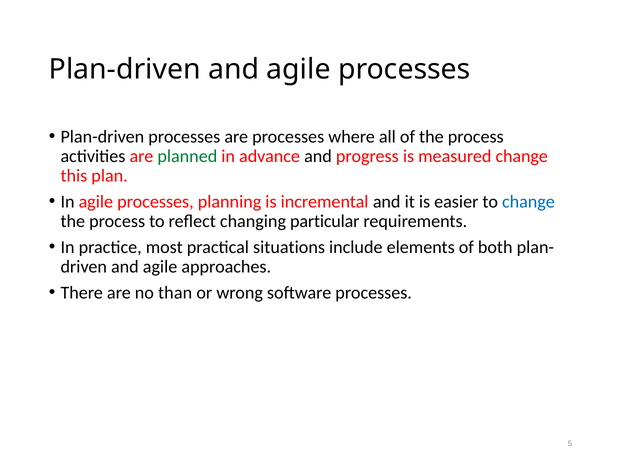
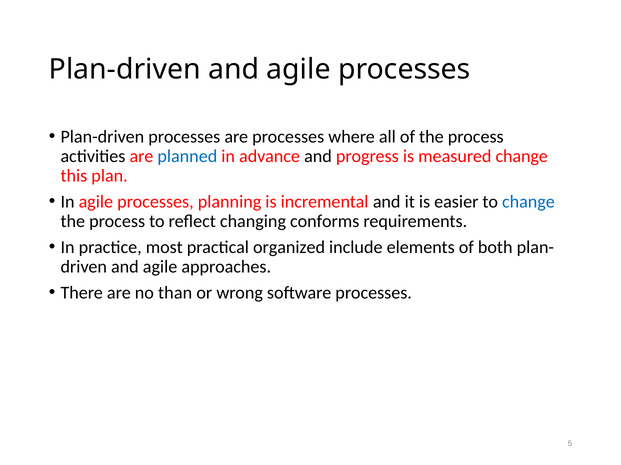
planned colour: green -> blue (187, 156)
particular: particular -> conforms (325, 221)
situations: situations -> organized (289, 248)
